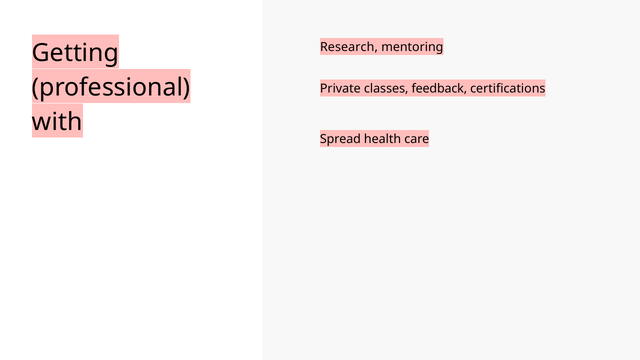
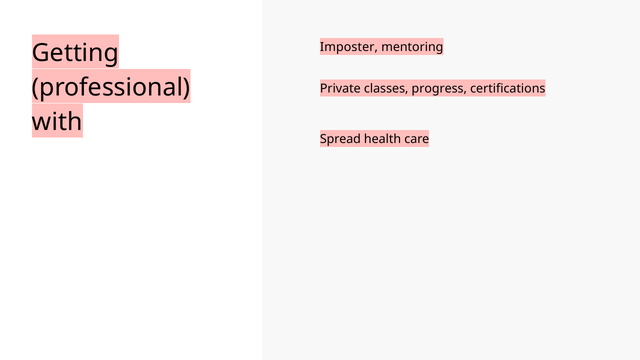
Research: Research -> Imposter (349, 47)
feedback: feedback -> progress (439, 89)
